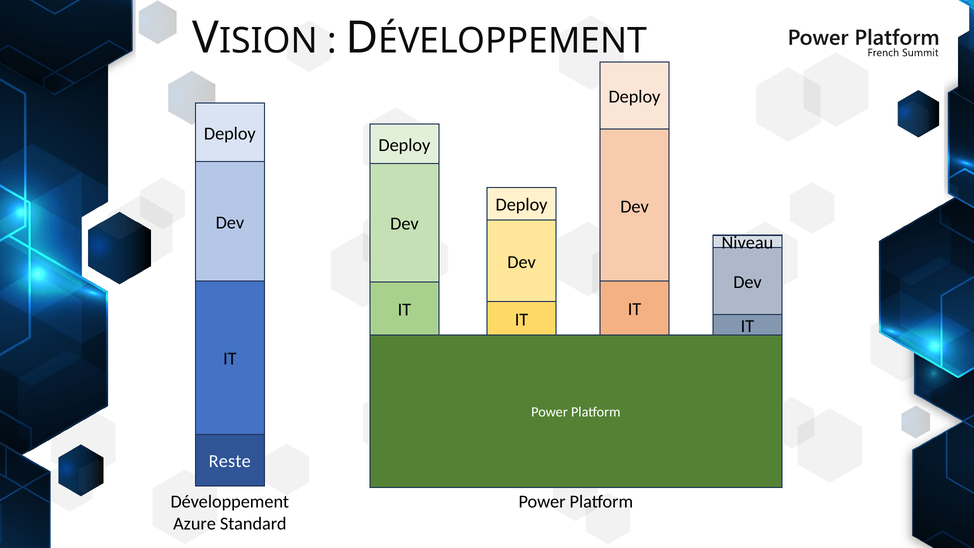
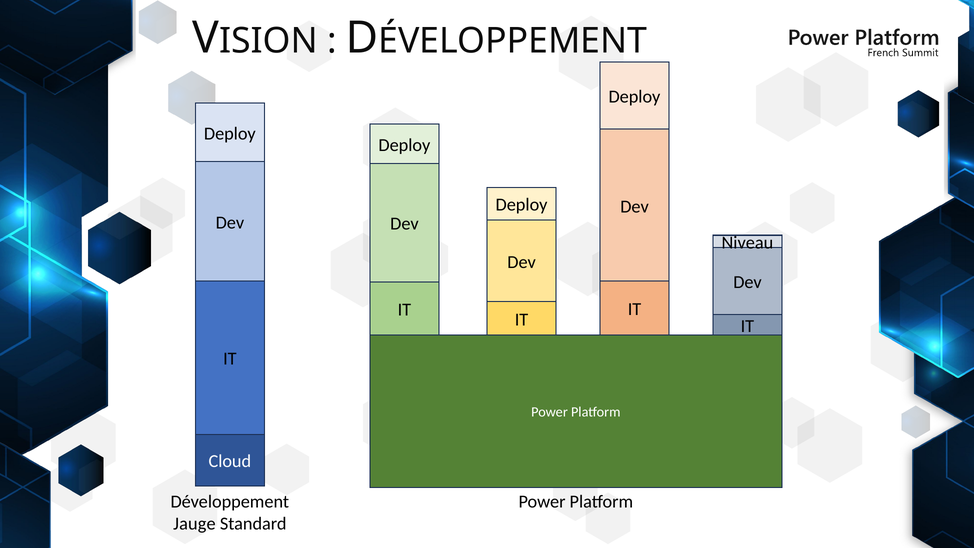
Reste: Reste -> Cloud (230, 461)
Azure: Azure -> Jauge (194, 524)
